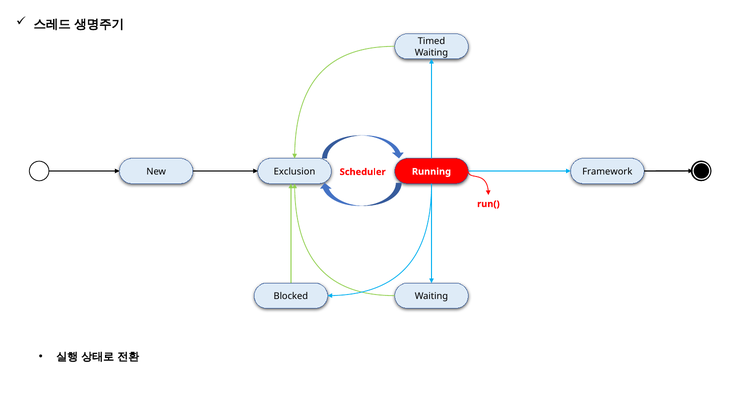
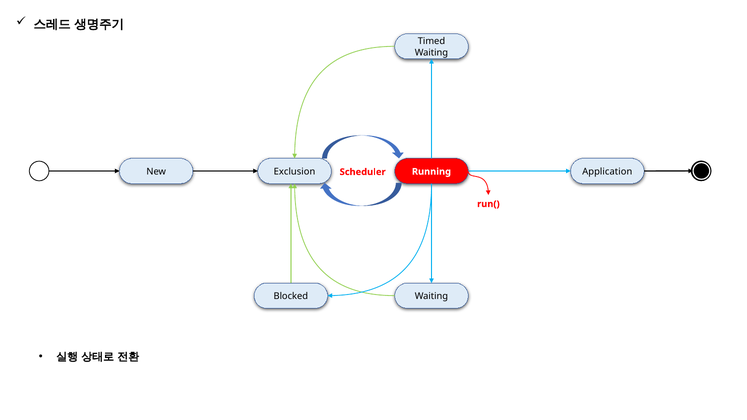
Framework: Framework -> Application (607, 172)
